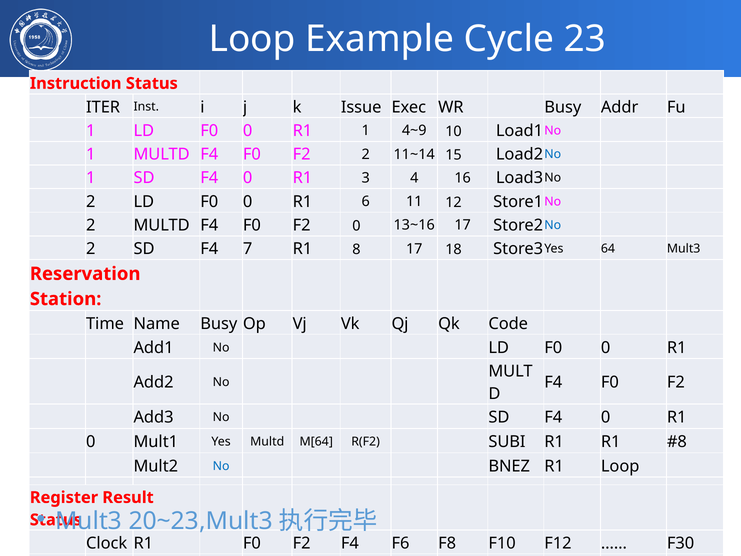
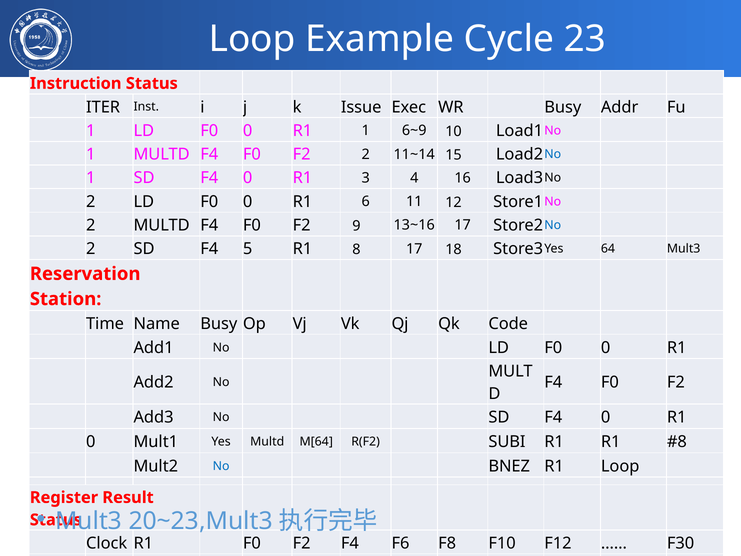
4~9: 4~9 -> 6~9 (414, 131)
F2 0: 0 -> 9 (356, 226)
7: 7 -> 5 (248, 249)
